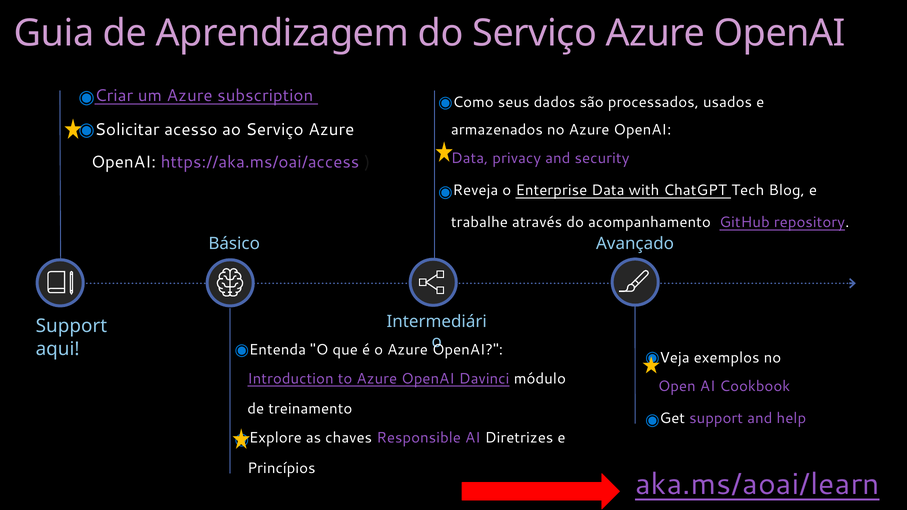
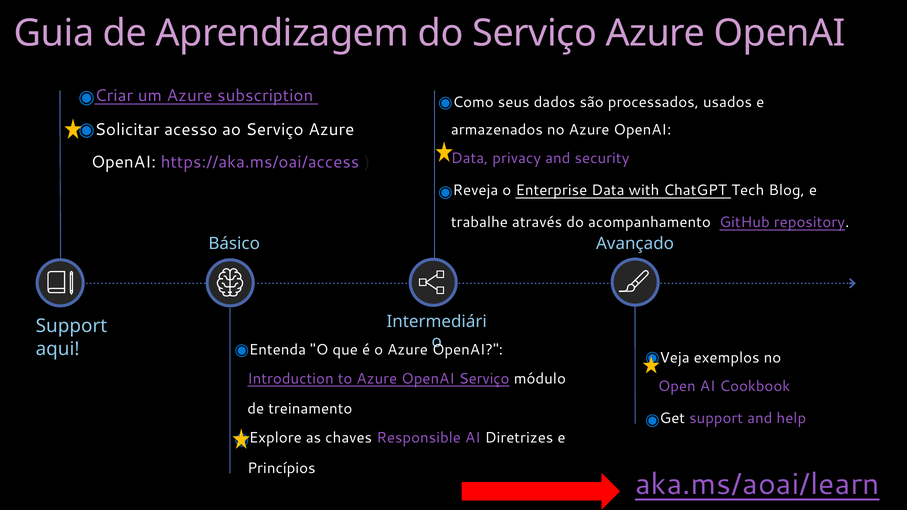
OpenAI Davinci: Davinci -> Serviço (484, 379)
